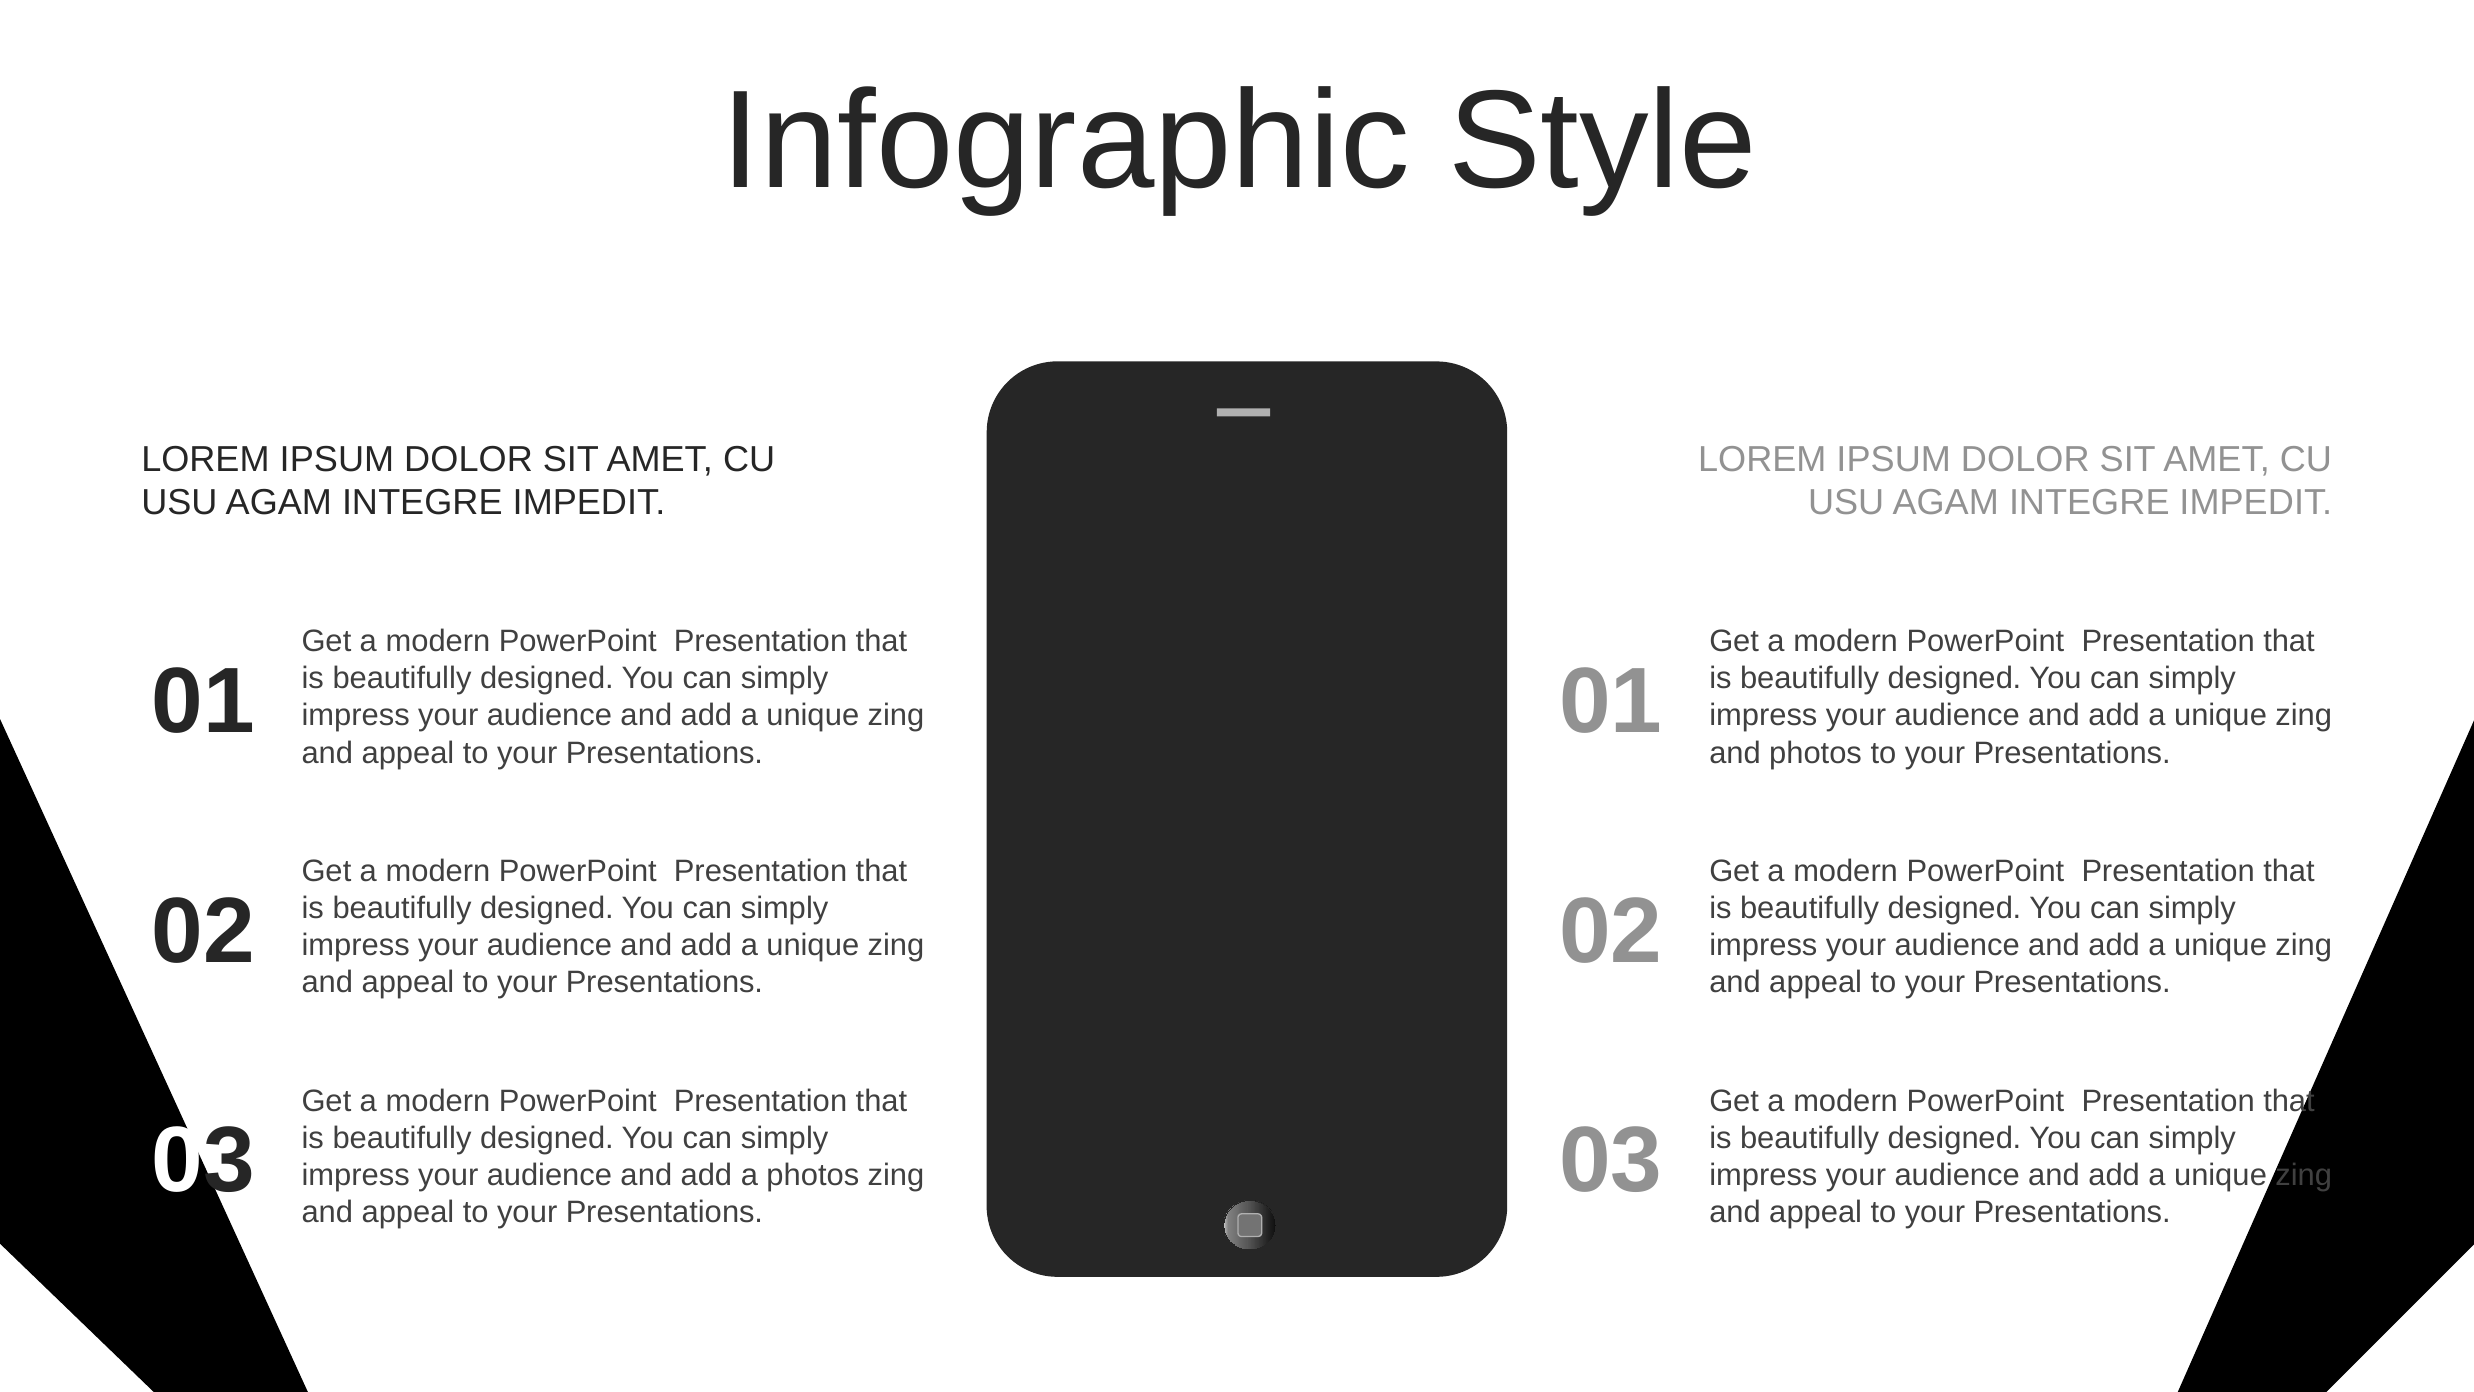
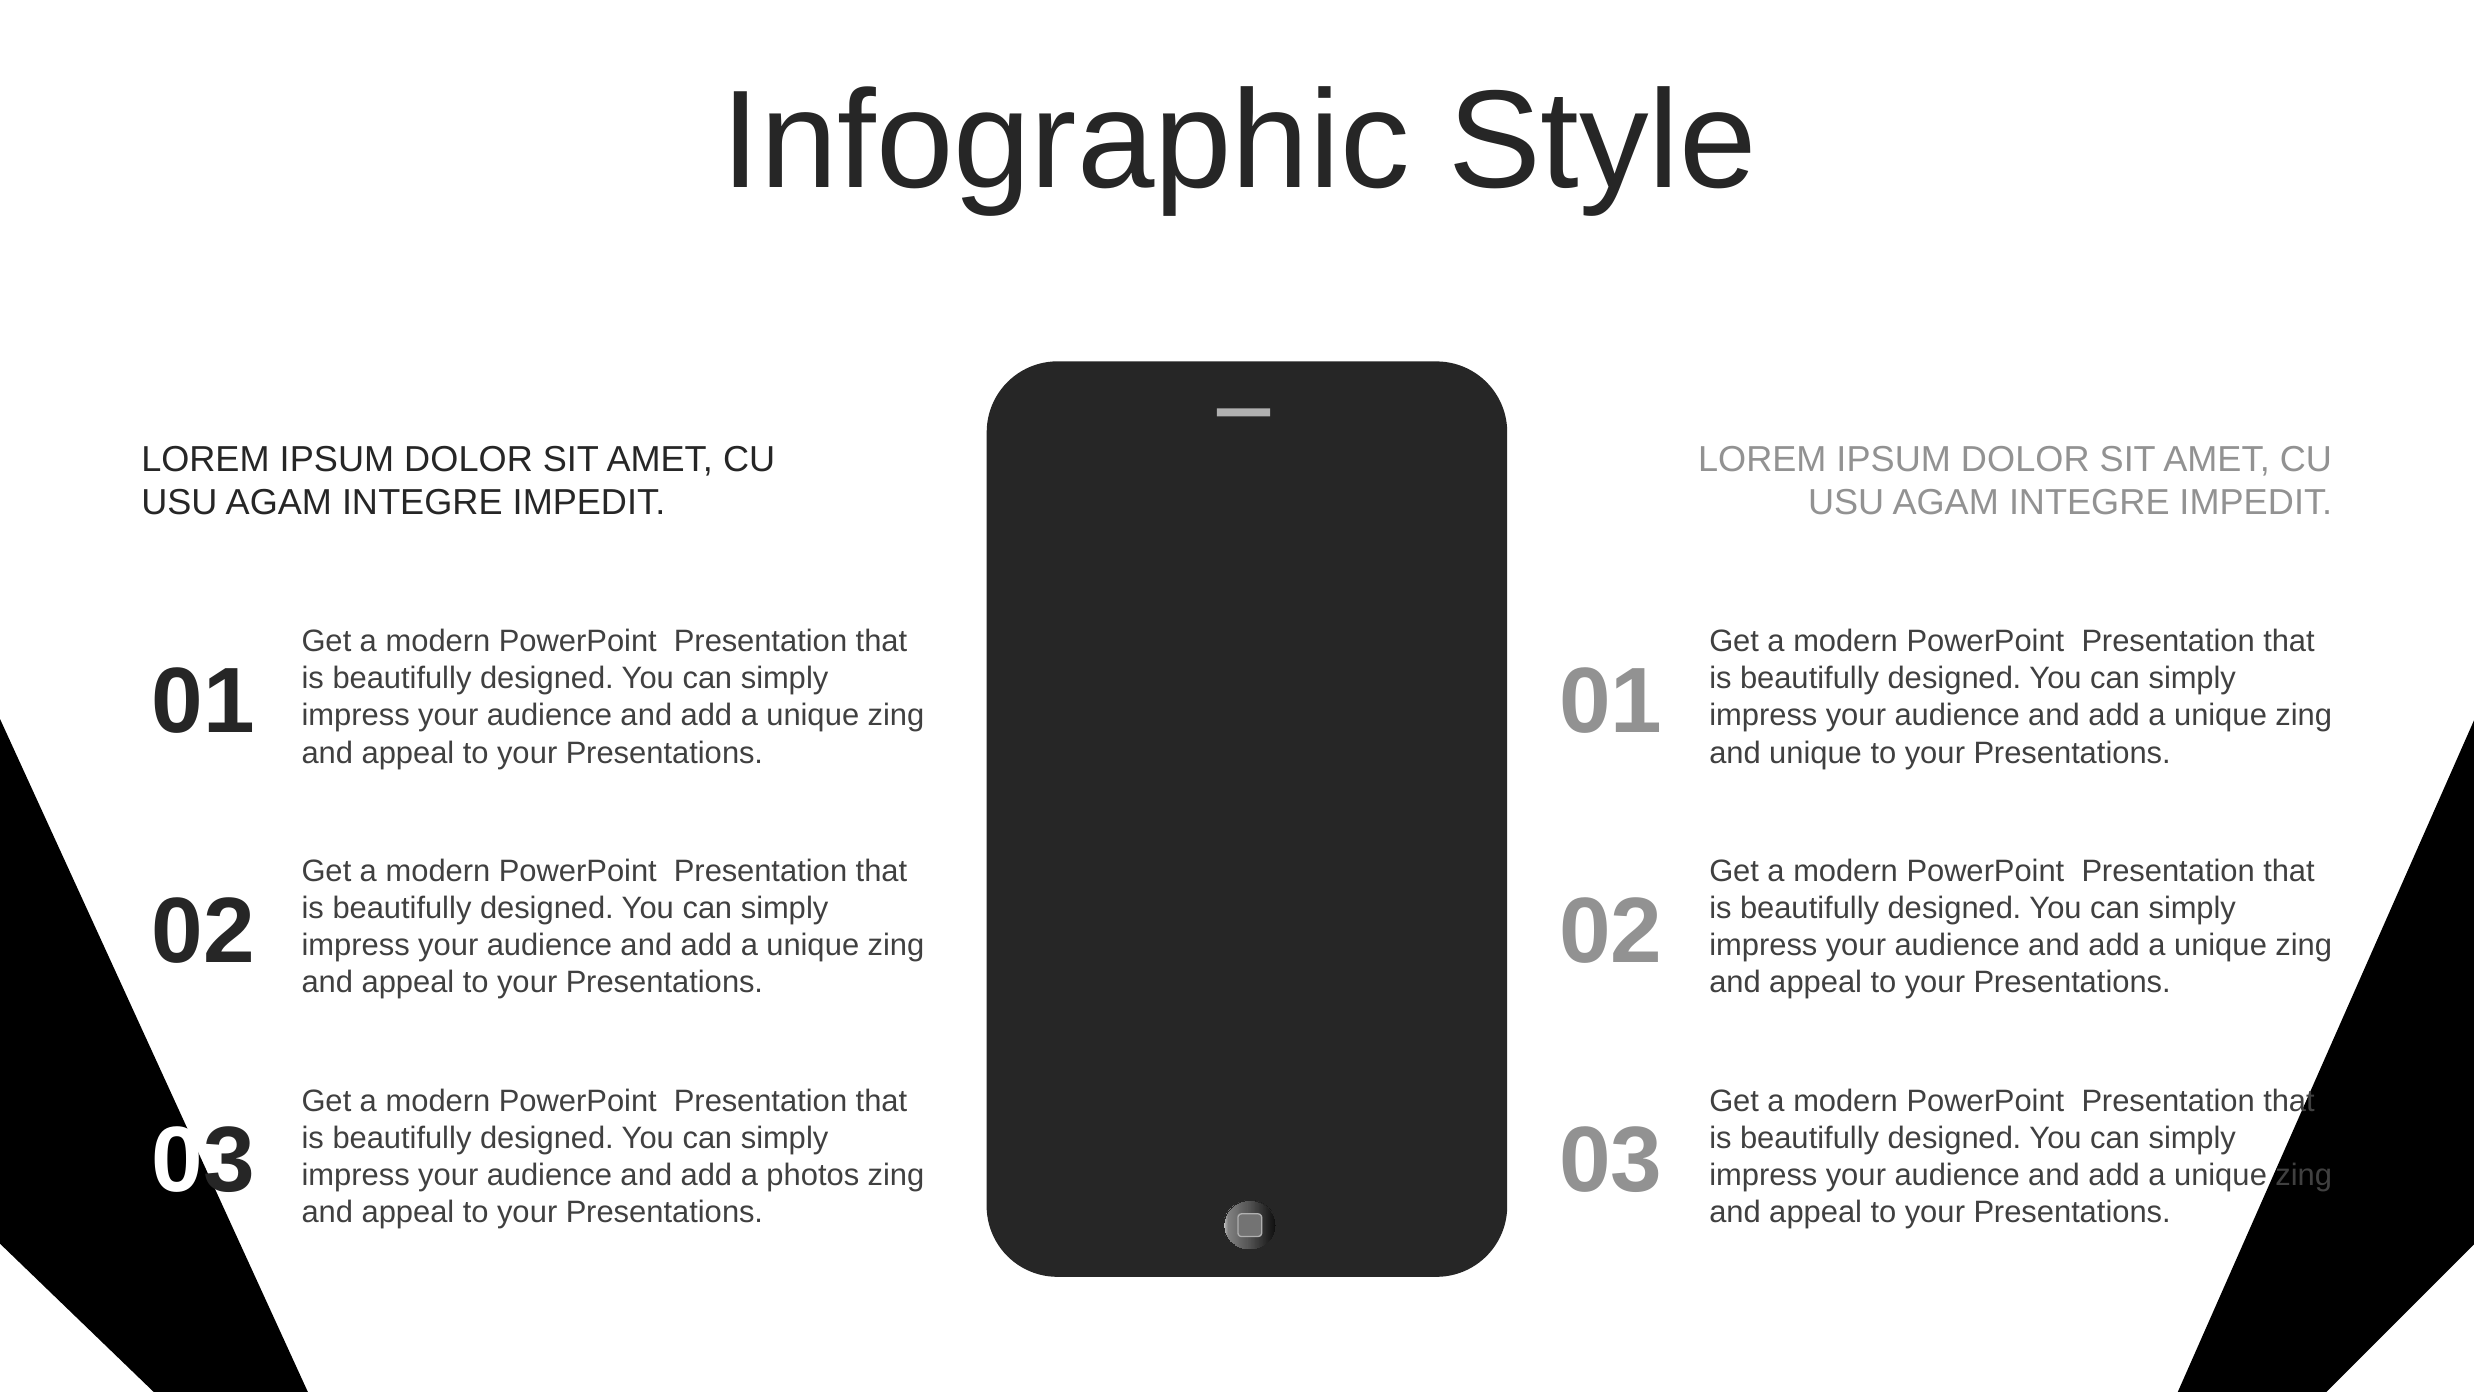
and photos: photos -> unique (1816, 753)
